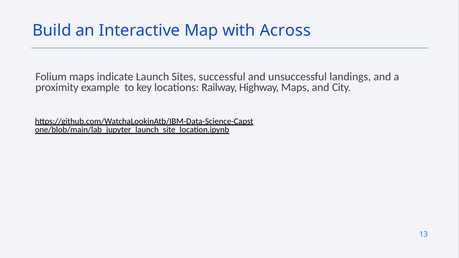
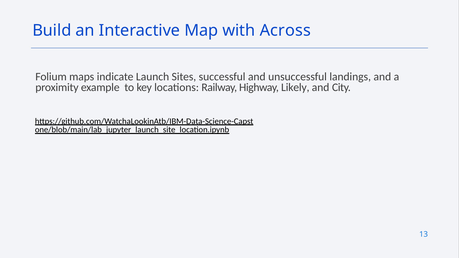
Highway Maps: Maps -> Likely (295, 87)
